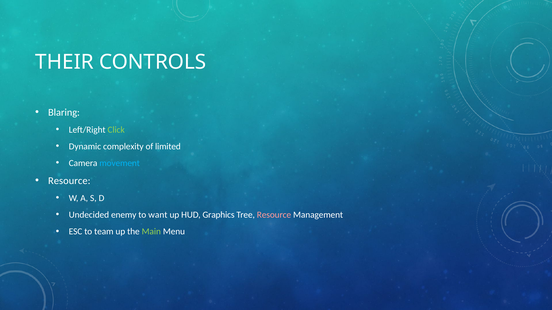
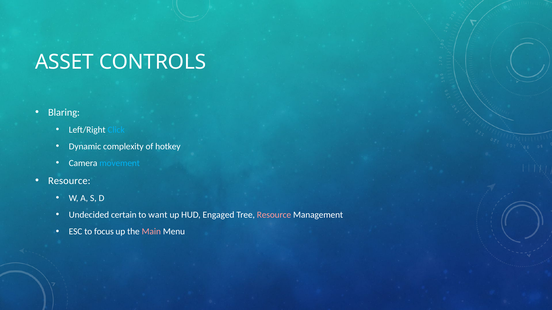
THEIR: THEIR -> ASSET (65, 62)
Click colour: light green -> light blue (116, 130)
limited: limited -> hotkey (168, 147)
enemy: enemy -> certain (124, 215)
Graphics: Graphics -> Engaged (218, 215)
team: team -> focus (104, 232)
Main colour: light green -> pink (151, 232)
